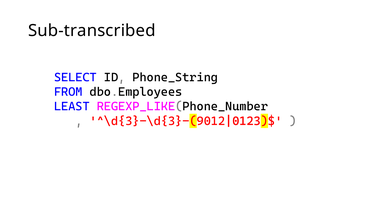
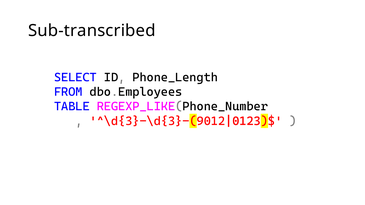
Phone_String: Phone_String -> Phone_Length (175, 77)
LEAST: LEAST -> TABLE (72, 107)
